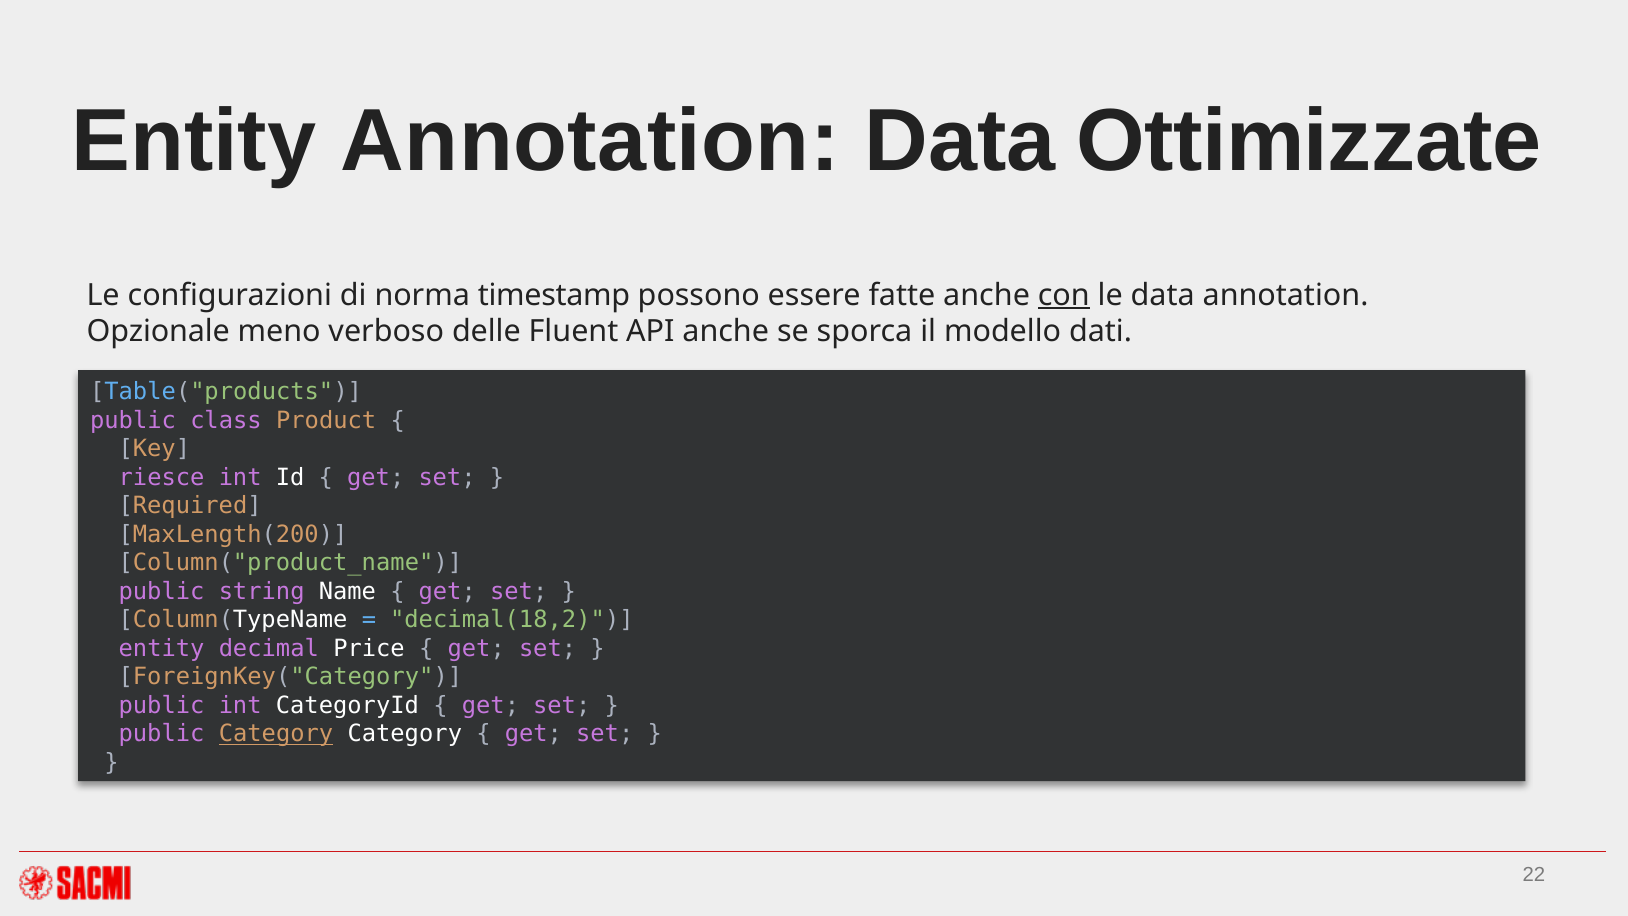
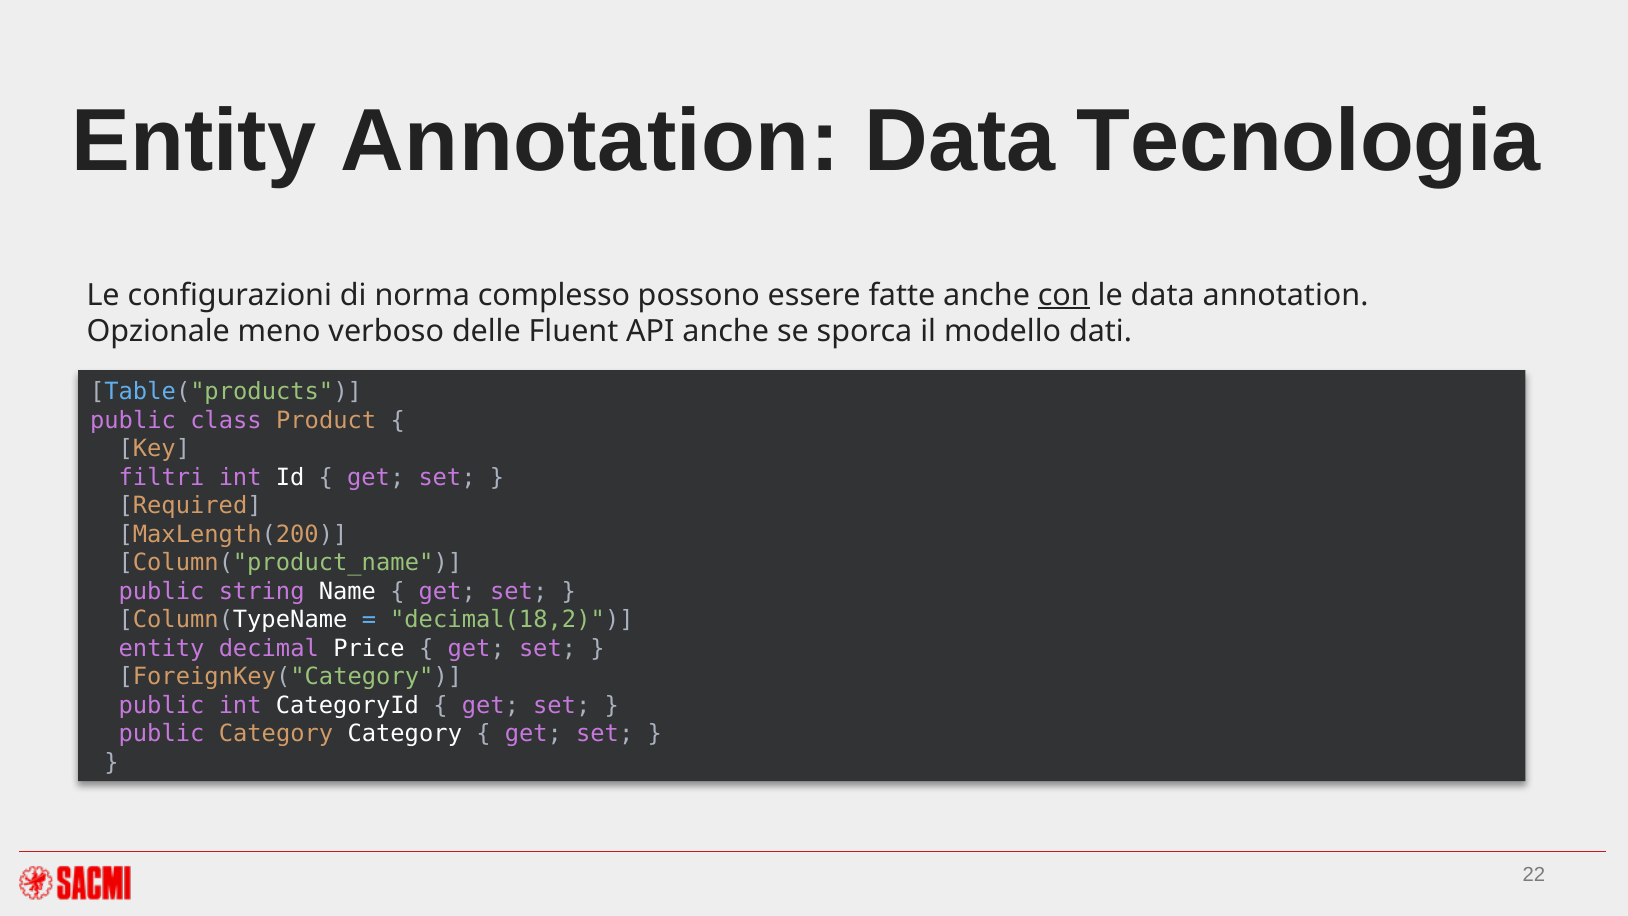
Ottimizzate: Ottimizzate -> Tecnologia (1309, 141)
timestamp: timestamp -> complesso (554, 295)
riesce: riesce -> filtri (162, 477)
Category underline: present -> none (276, 734)
